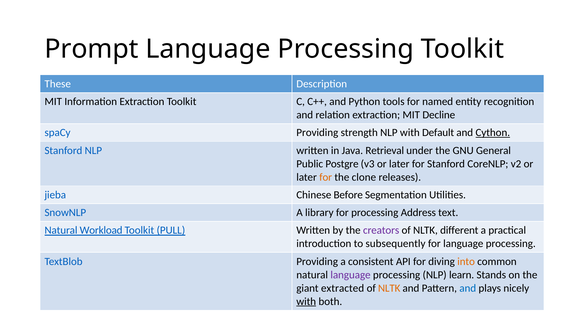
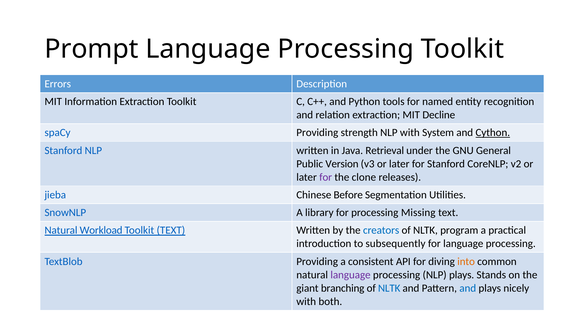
These: These -> Errors (58, 84)
Default: Default -> System (438, 133)
Postgre: Postgre -> Version (342, 164)
for colour: orange -> purple (326, 177)
Address: Address -> Missing (418, 213)
Toolkit PULL: PULL -> TEXT (171, 231)
creators colour: purple -> blue (381, 231)
different: different -> program (459, 231)
NLP learn: learn -> plays (462, 275)
extracted: extracted -> branching (343, 289)
NLTK colour: orange -> blue (389, 289)
with underline: present -> none (306, 302)
